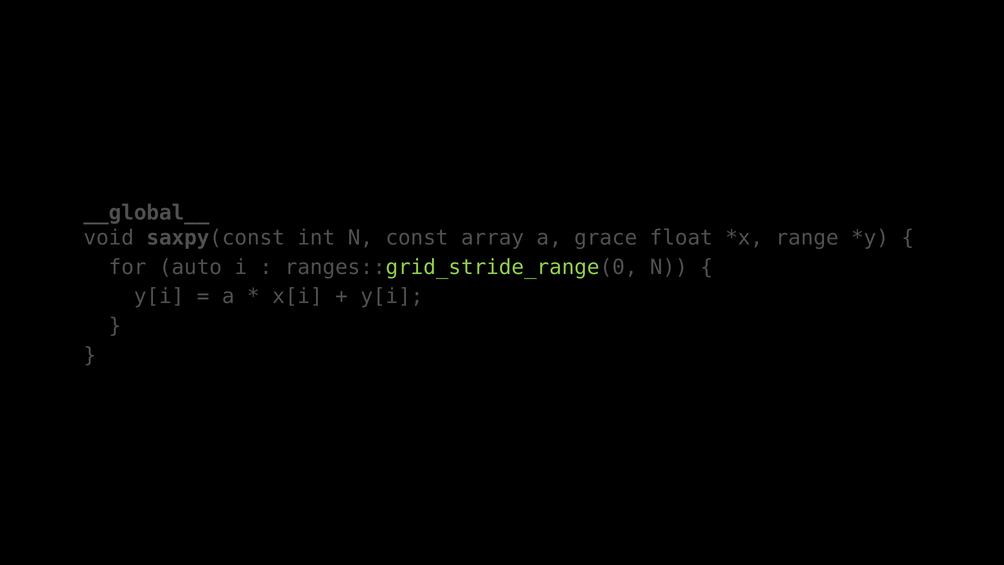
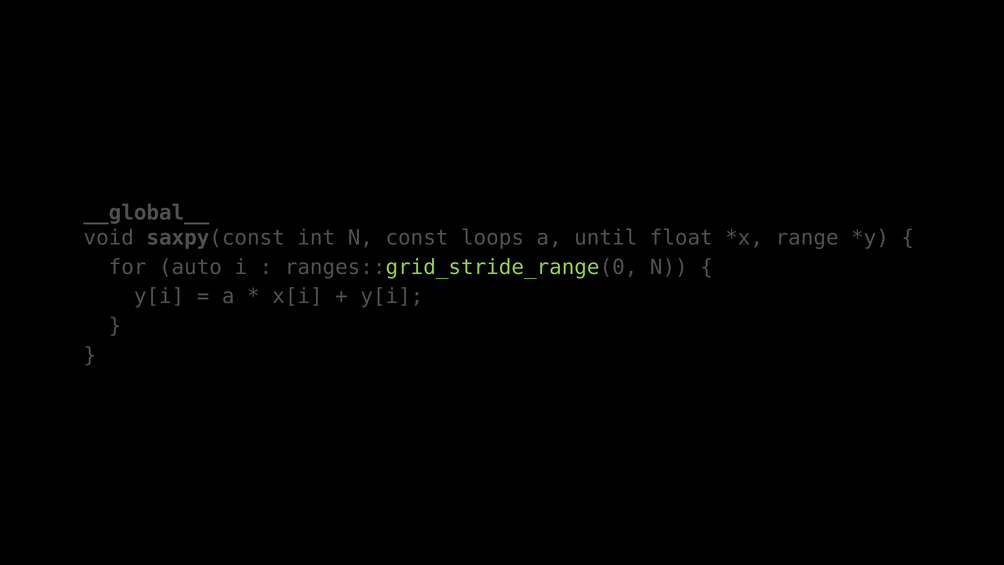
array: array -> loops (493, 238)
grace: grace -> until (606, 238)
